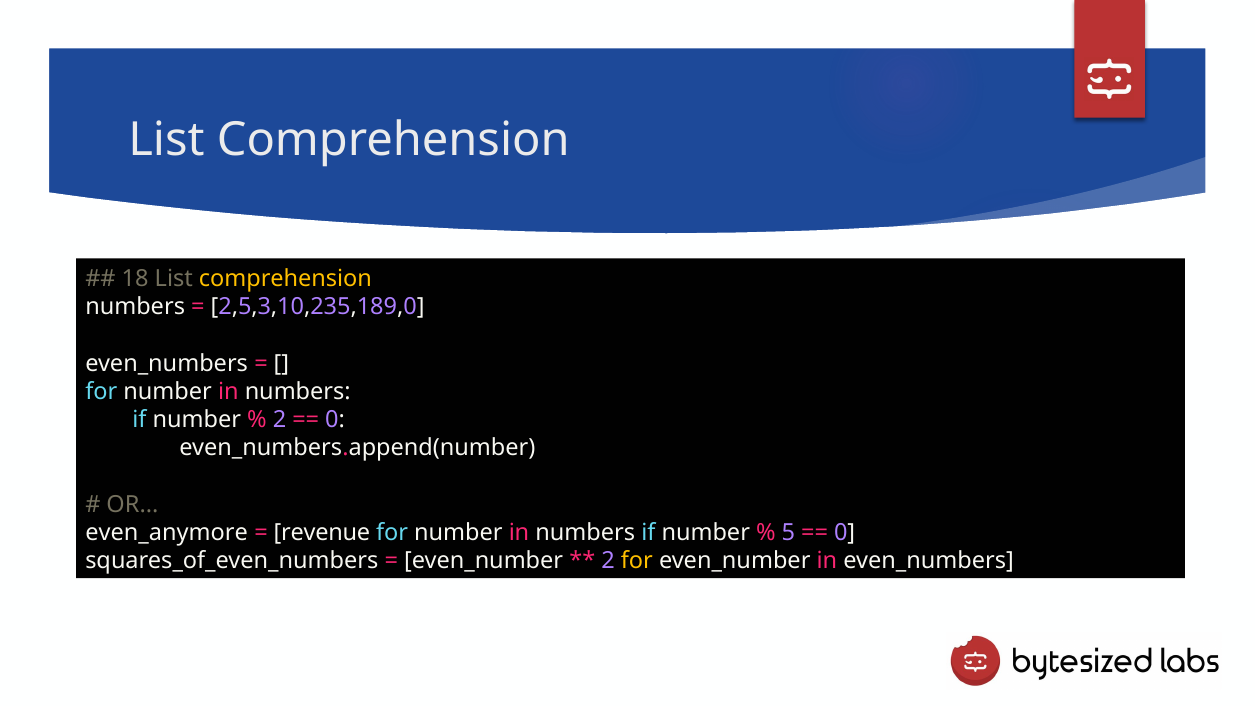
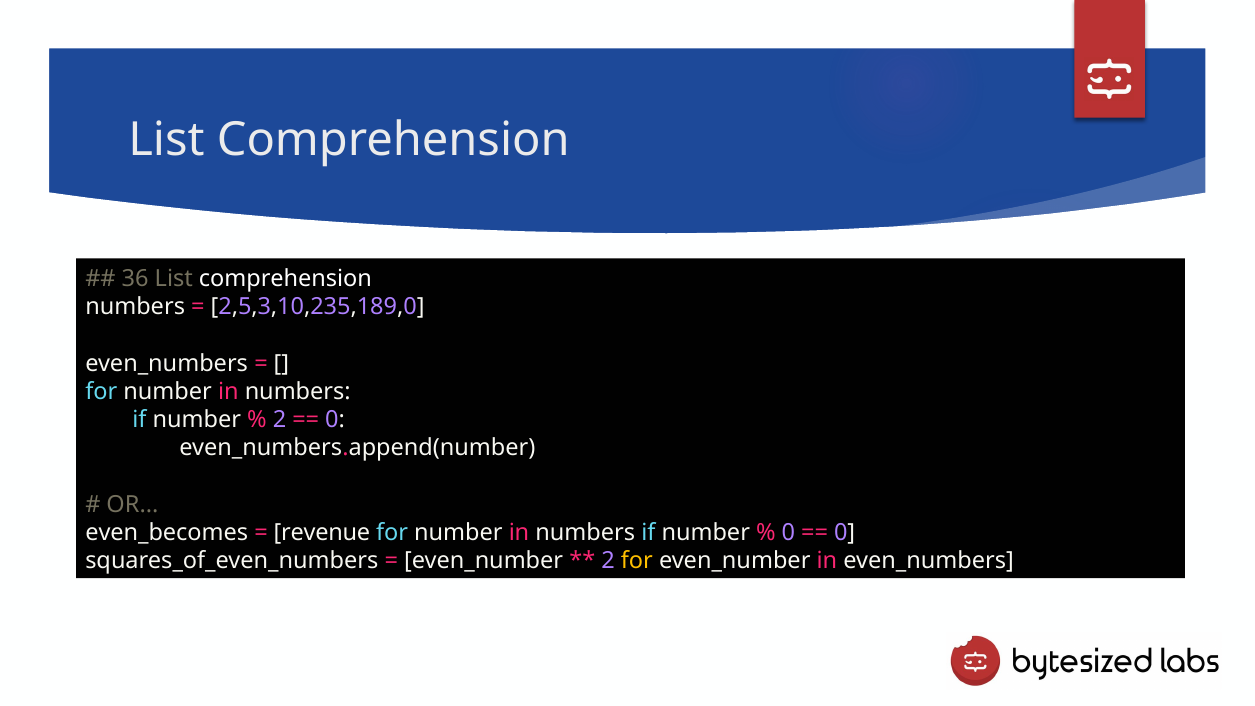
18: 18 -> 36 (135, 279)
comprehension colour: yellow -> white (285, 279)
even_anymore: even_anymore -> even_becomes (167, 533)
5: 5 -> 0 (788, 533)
